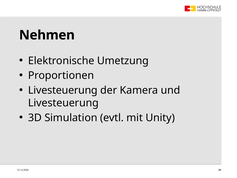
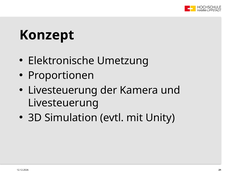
Nehmen: Nehmen -> Konzept (47, 35)
